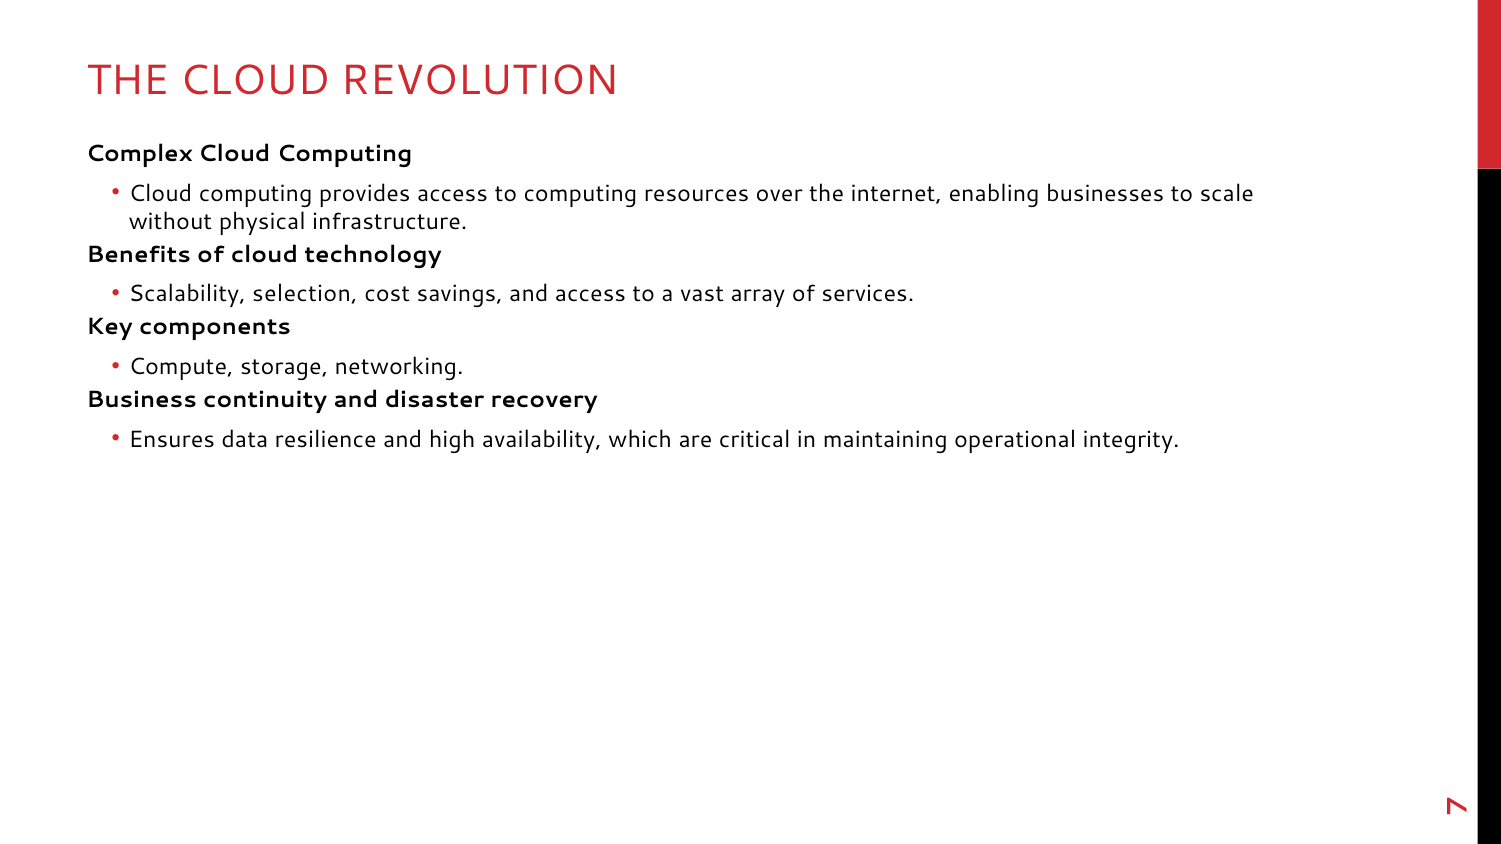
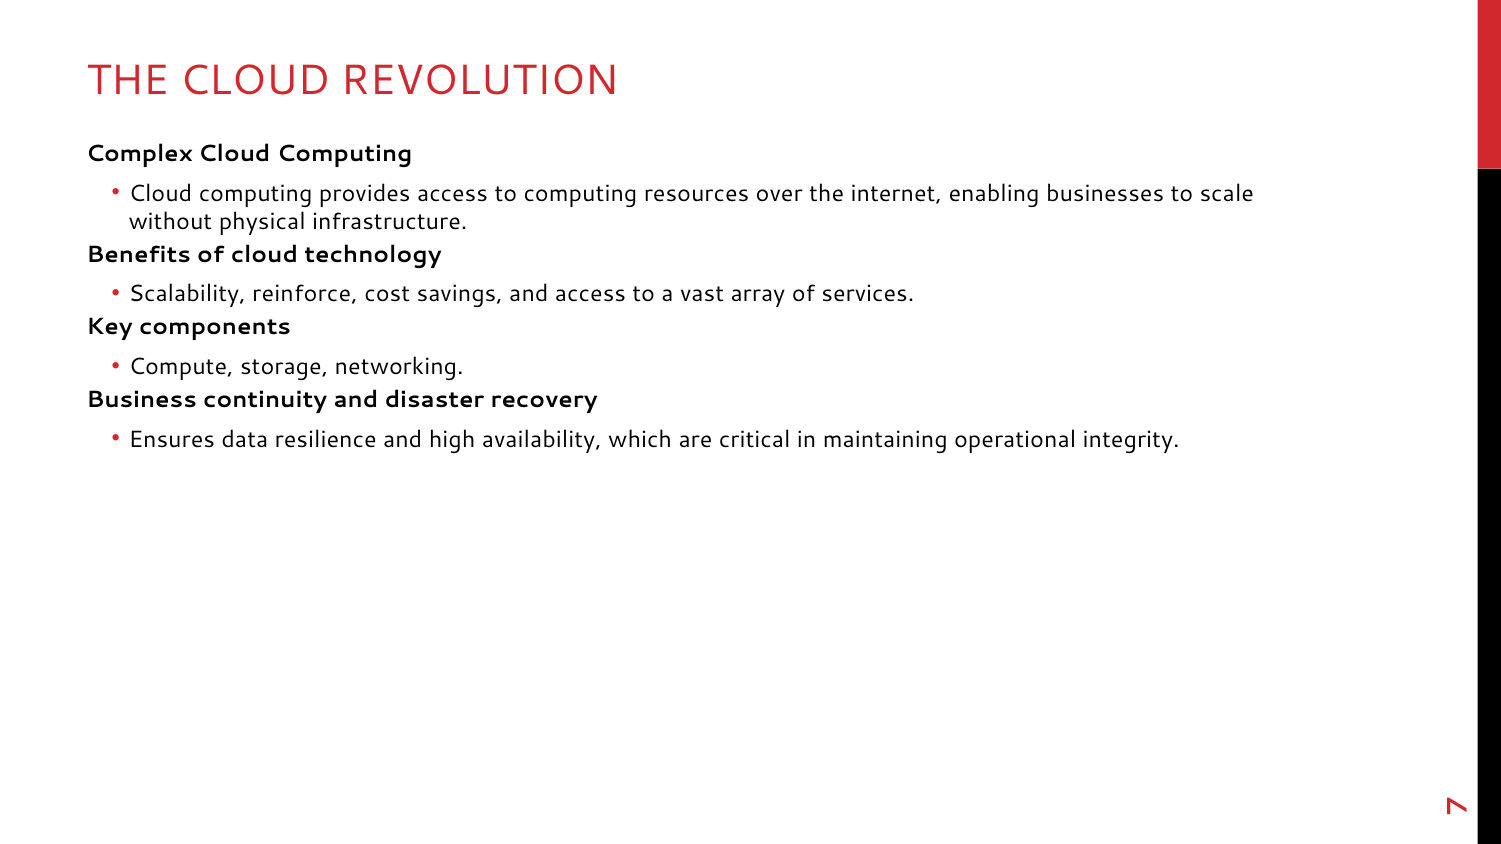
selection: selection -> reinforce (305, 294)
